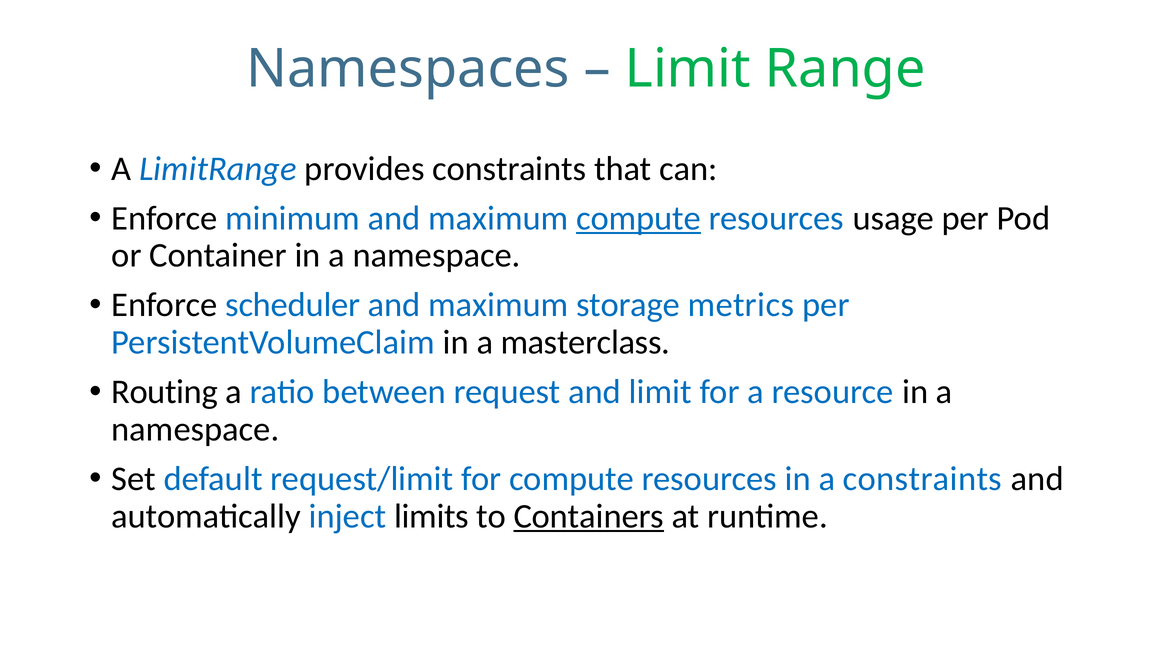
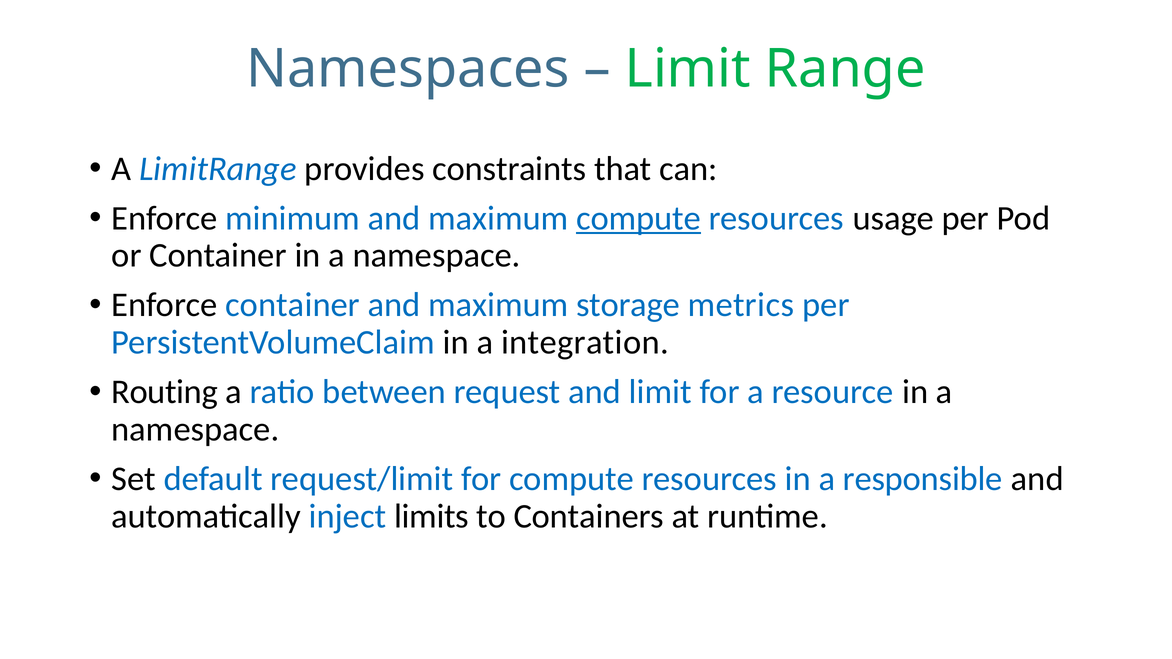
Enforce scheduler: scheduler -> container (293, 305)
masterclass: masterclass -> integration (585, 343)
a constraints: constraints -> responsible (923, 479)
Containers underline: present -> none (589, 516)
